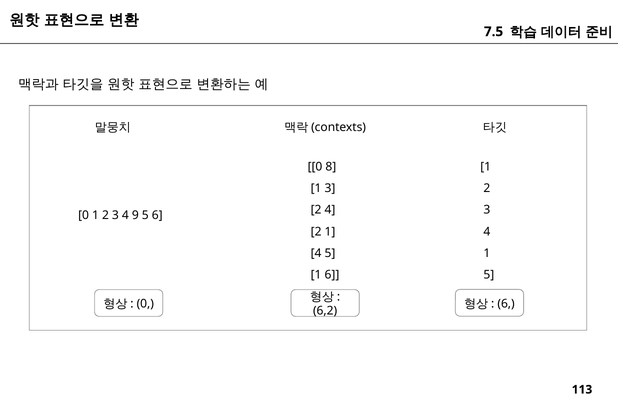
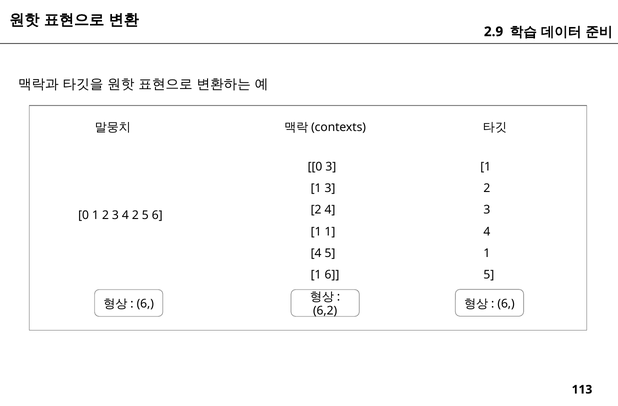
7.5: 7.5 -> 2.9 (494, 32)
0 8: 8 -> 3 (331, 167)
4 9: 9 -> 2 (135, 215)
2: 2 -> 1 (316, 232)
0: 0 -> 6 (145, 304)
